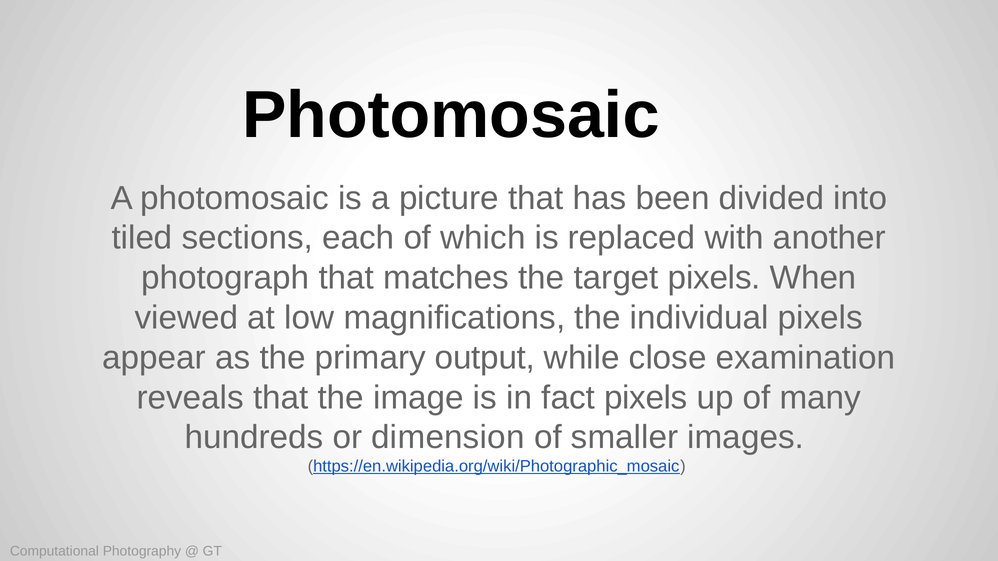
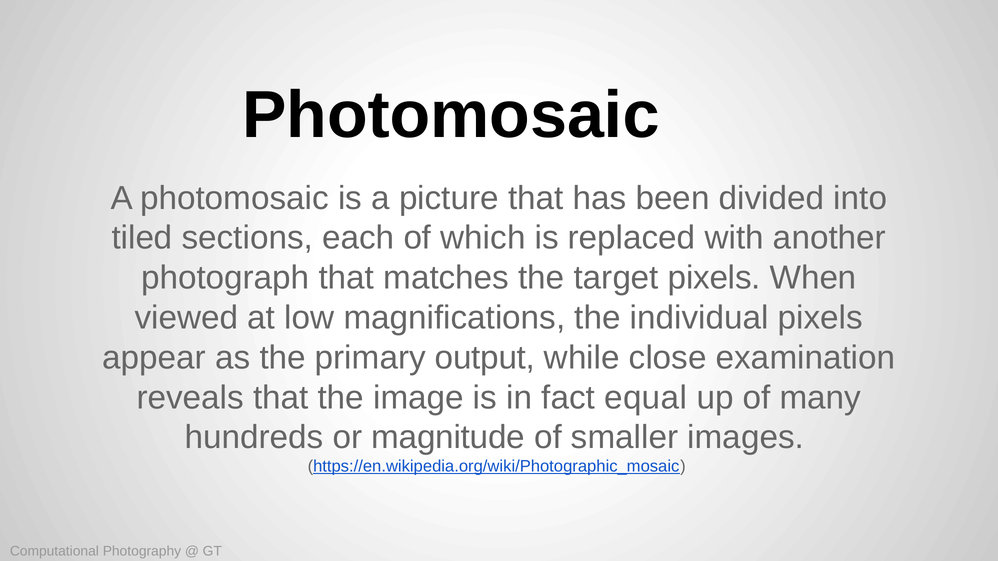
fact pixels: pixels -> equal (646, 398)
dimension: dimension -> magnitude (448, 438)
